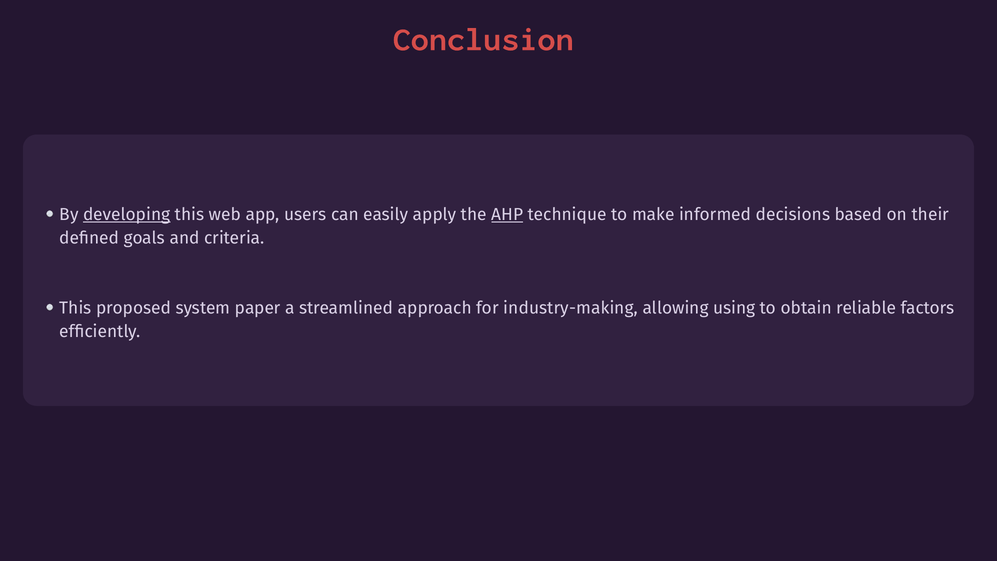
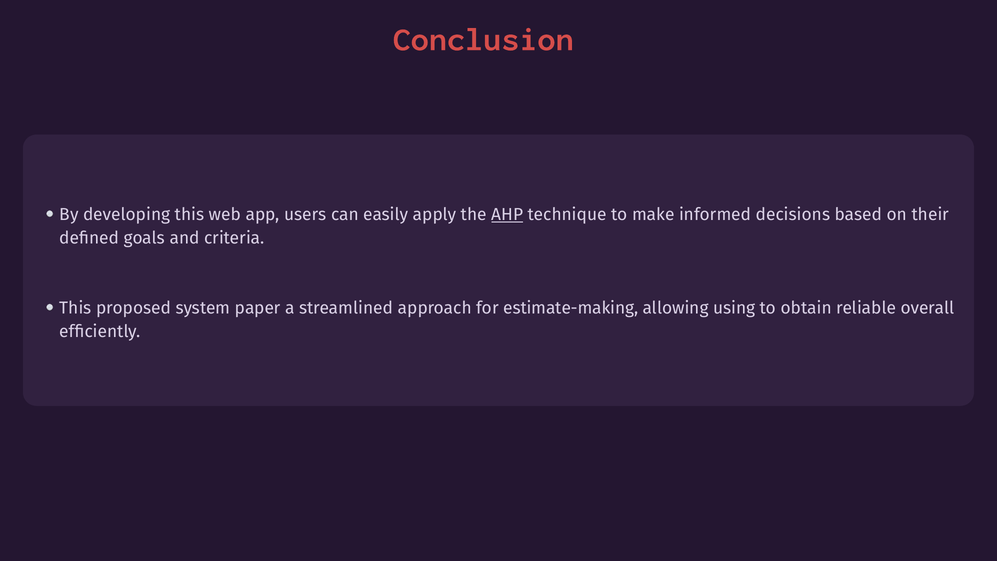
developing underline: present -> none (127, 215)
industry-making: industry-making -> estimate-making (571, 308)
factors: factors -> overall (927, 308)
